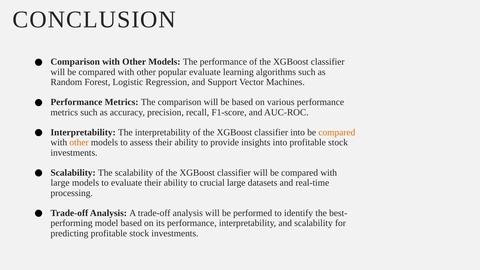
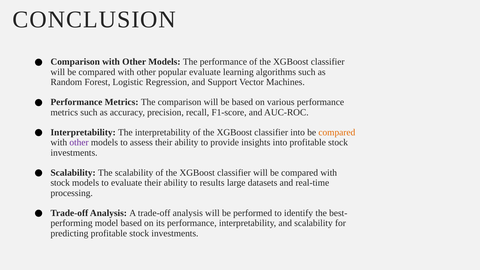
other colour: orange -> purple (79, 143)
large: large -> stock (60, 183)
crucial: crucial -> results (212, 183)
